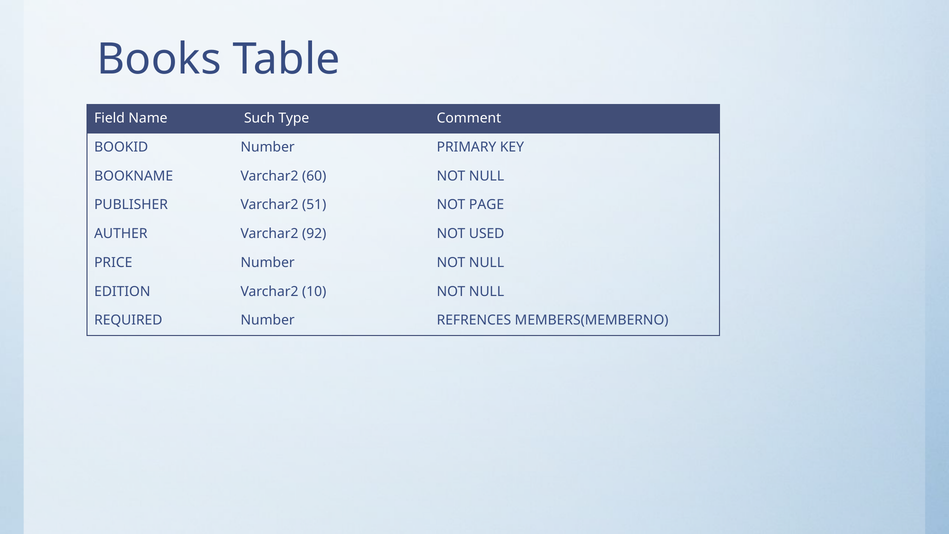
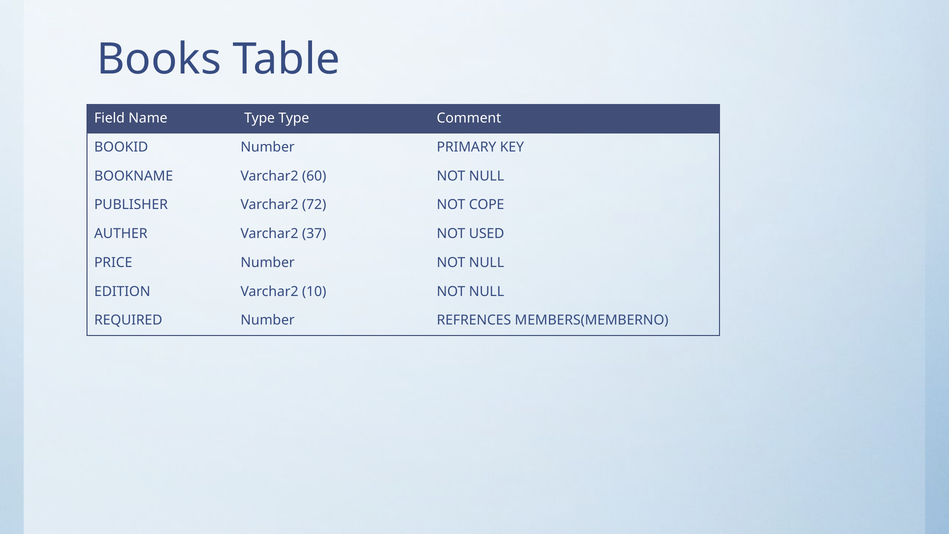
Name Such: Such -> Type (260, 118)
51: 51 -> 72 (314, 205)
PAGE: PAGE -> COPE (487, 205)
92: 92 -> 37 (314, 234)
